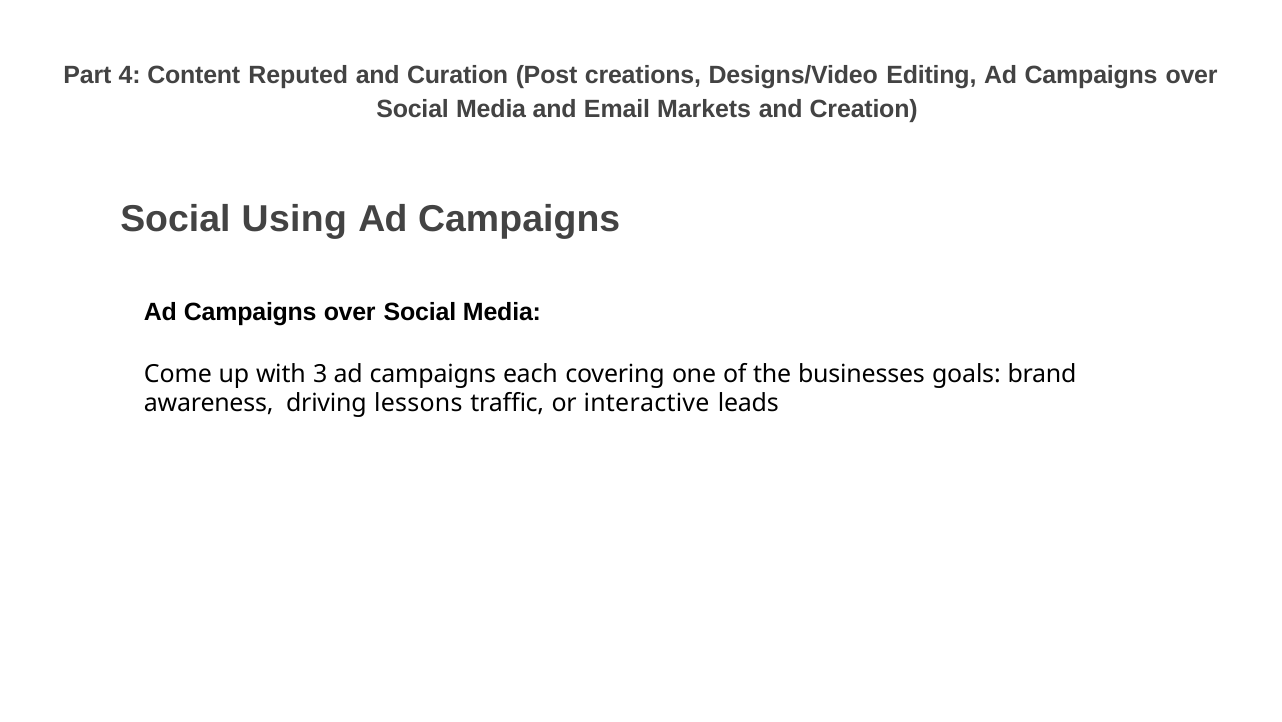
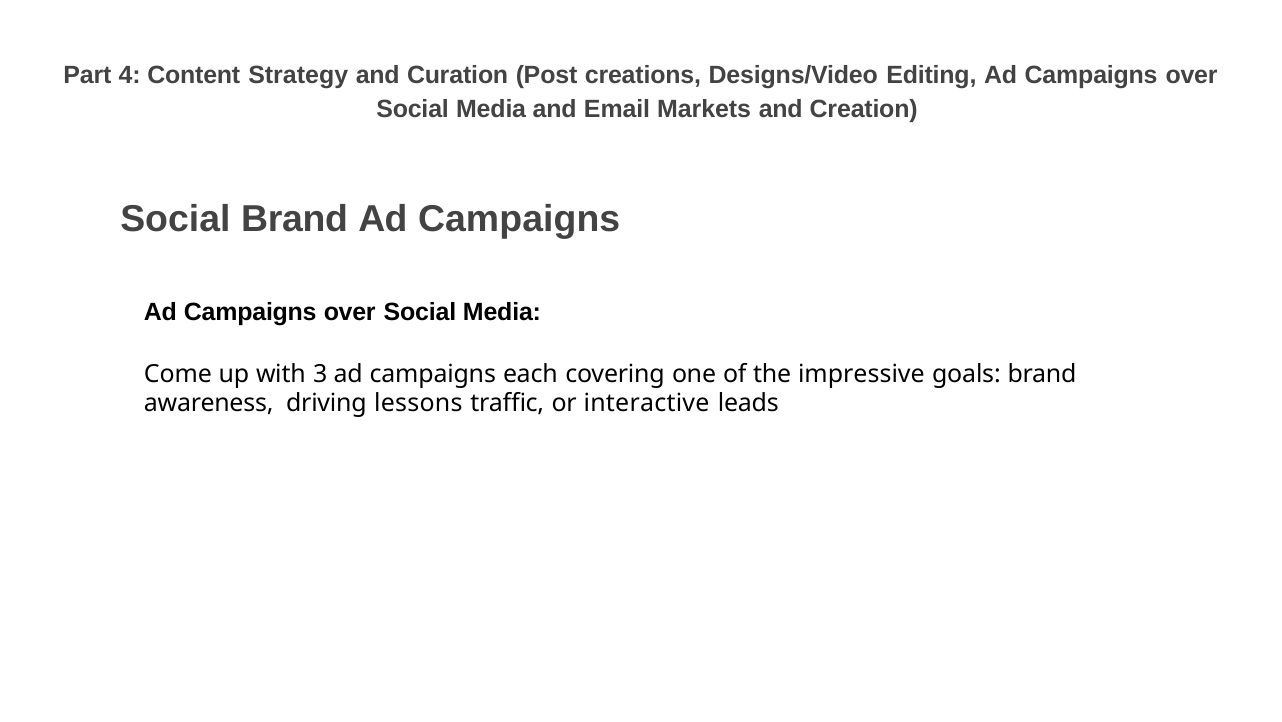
Reputed: Reputed -> Strategy (298, 75)
Social Using: Using -> Brand (295, 219)
businesses: businesses -> impressive (861, 374)
